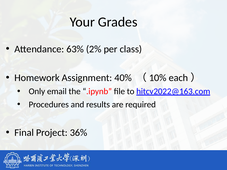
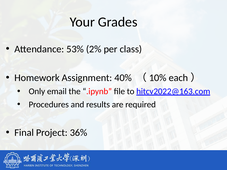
63%: 63% -> 53% (75, 49)
